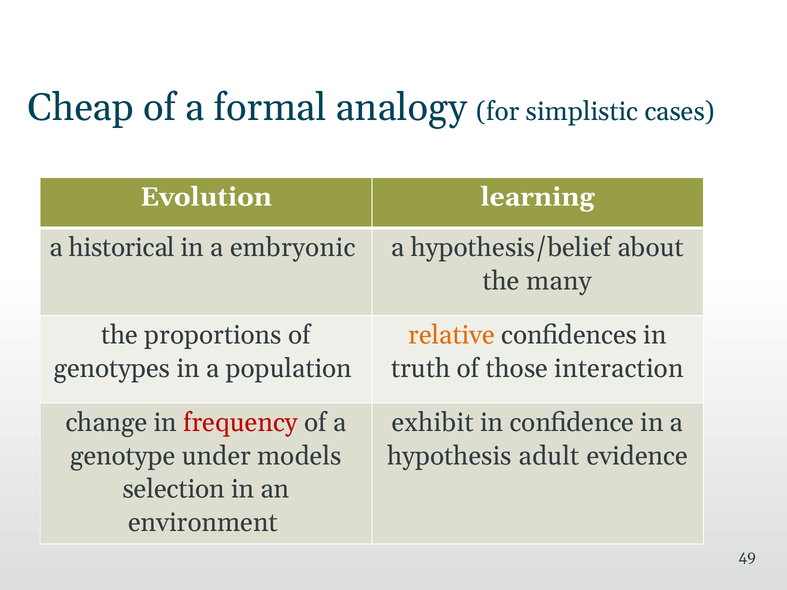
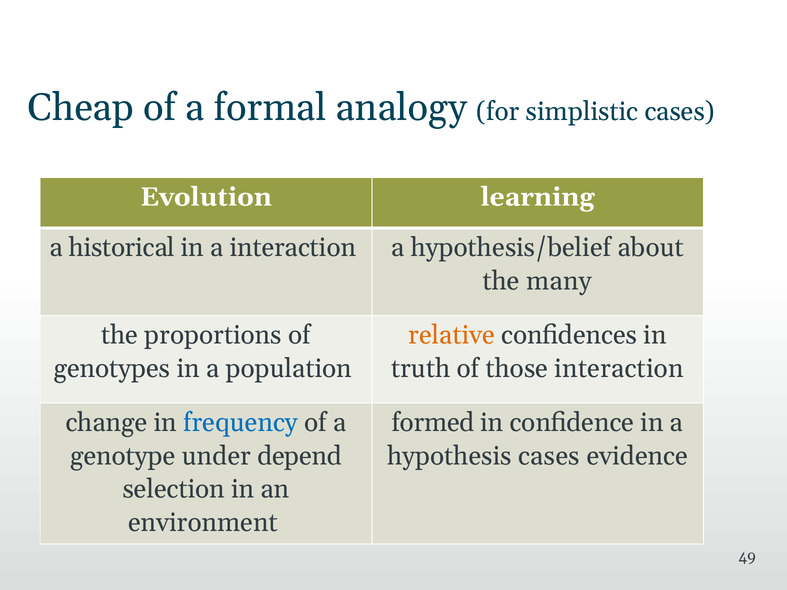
a embryonic: embryonic -> interaction (293, 248)
frequency colour: red -> blue (241, 423)
exhibit: exhibit -> formed (433, 423)
models: models -> depend (300, 456)
hypothesis adult: adult -> cases (549, 456)
